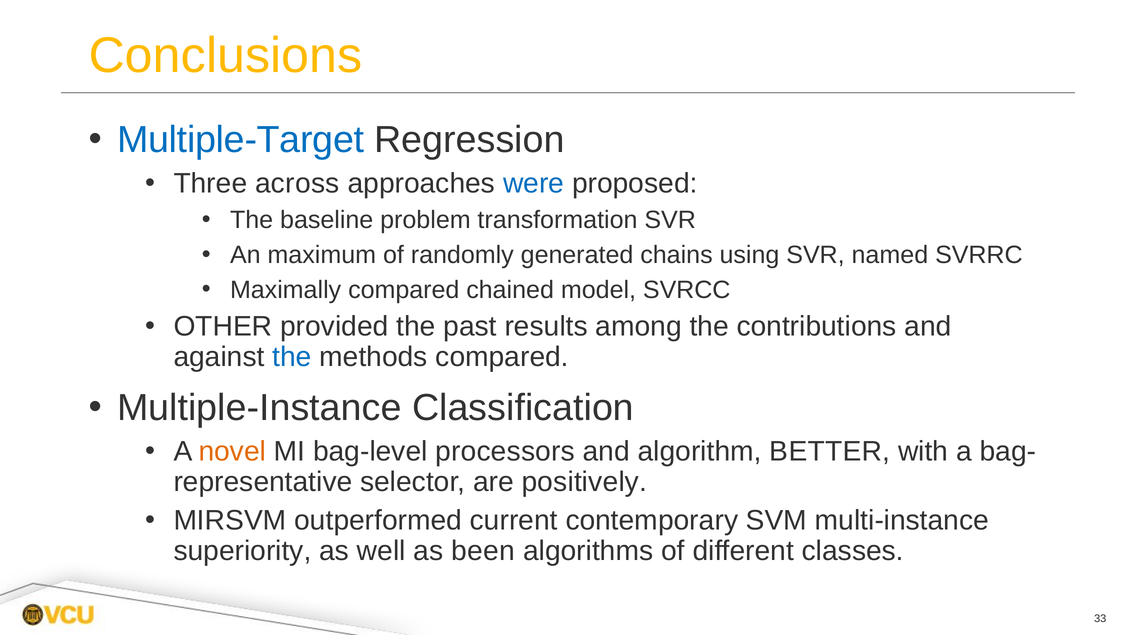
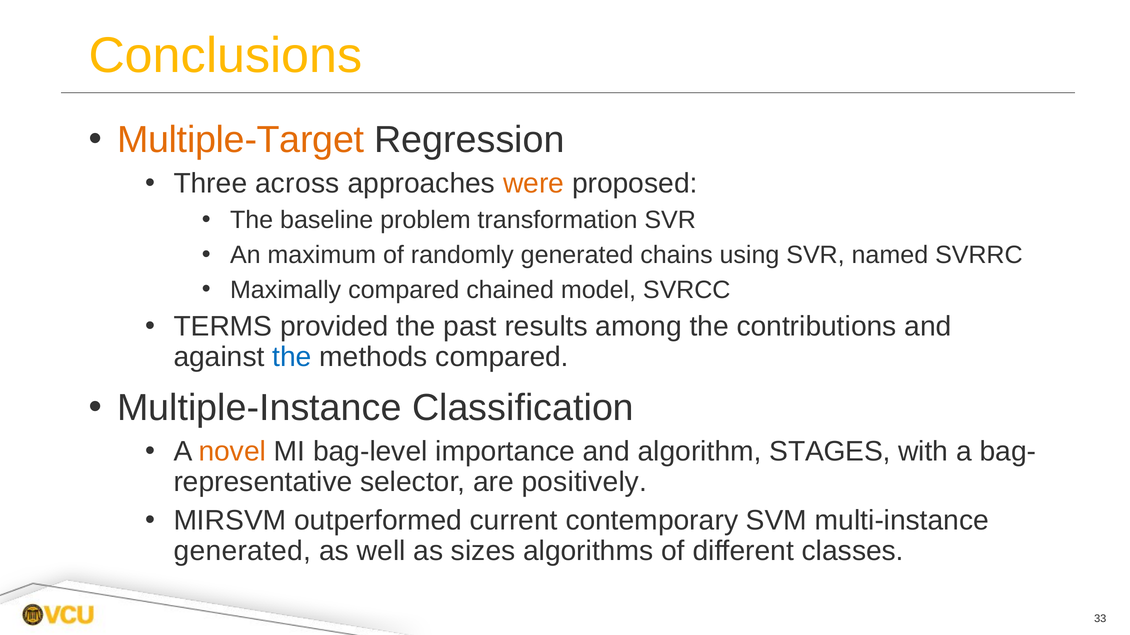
Multiple-Target colour: blue -> orange (241, 140)
were colour: blue -> orange (534, 184)
OTHER: OTHER -> TERMS (223, 327)
processors: processors -> importance (505, 452)
BETTER: BETTER -> STAGES (830, 452)
superiority: superiority -> generated (242, 551)
been: been -> sizes (483, 551)
